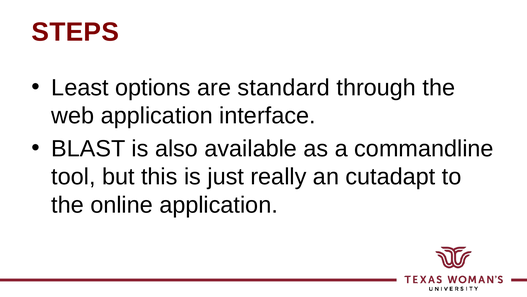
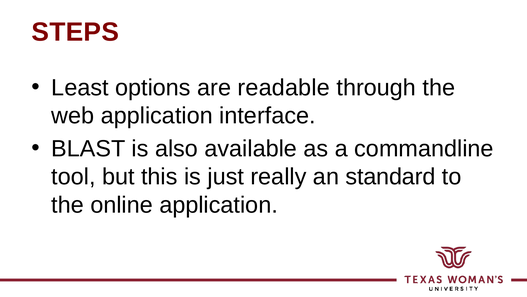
standard: standard -> readable (284, 87)
cutadapt: cutadapt -> standard (391, 176)
